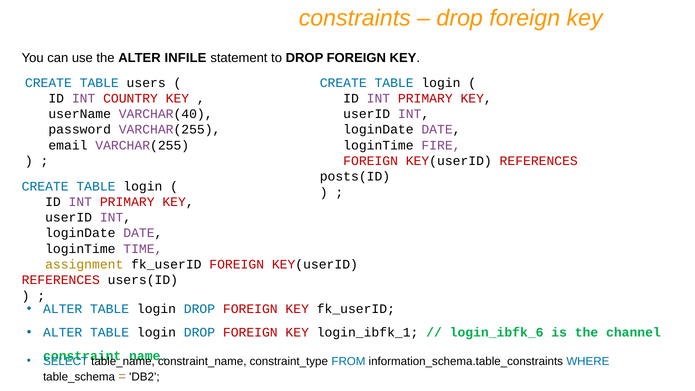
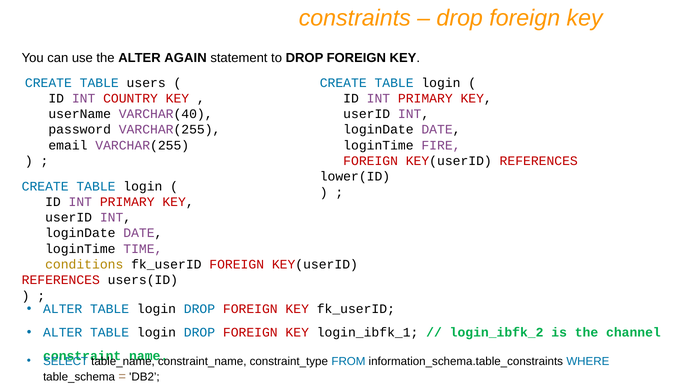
INFILE: INFILE -> AGAIN (186, 58)
posts(ID: posts(ID -> lower(ID (355, 177)
assignment: assignment -> conditions (84, 264)
login_ibfk_6: login_ibfk_6 -> login_ibfk_2 (497, 332)
